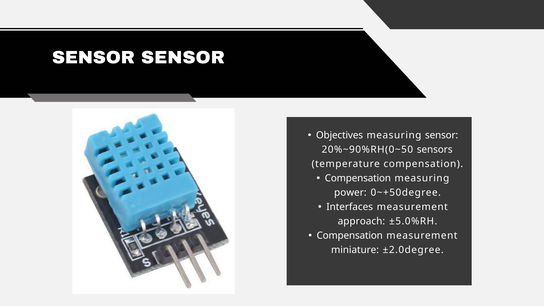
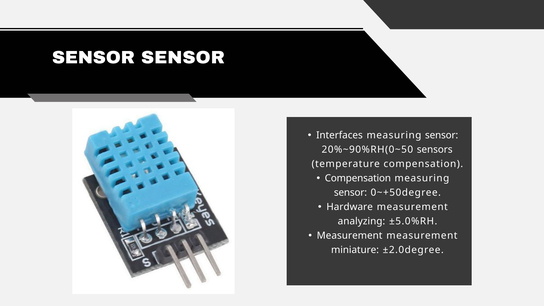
Objectives: Objectives -> Interfaces (339, 135)
power: power -> sensor (350, 193)
Interfaces: Interfaces -> Hardware (350, 207)
approach: approach -> analyzing (361, 221)
Compensation: Compensation -> Measurement (350, 236)
